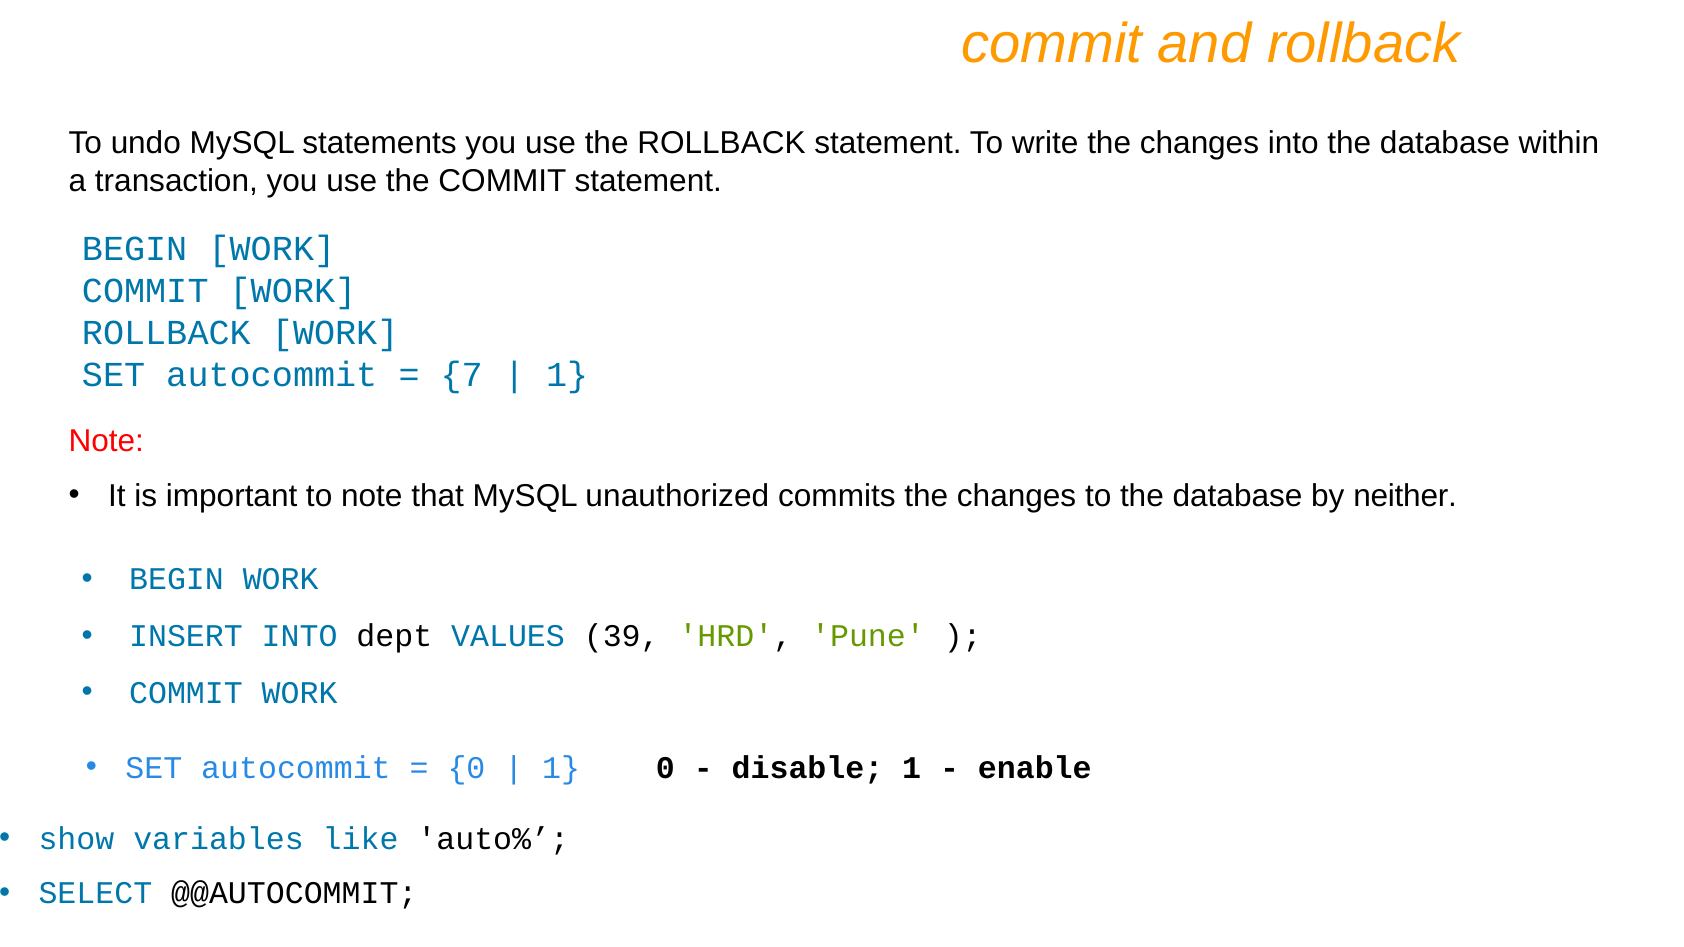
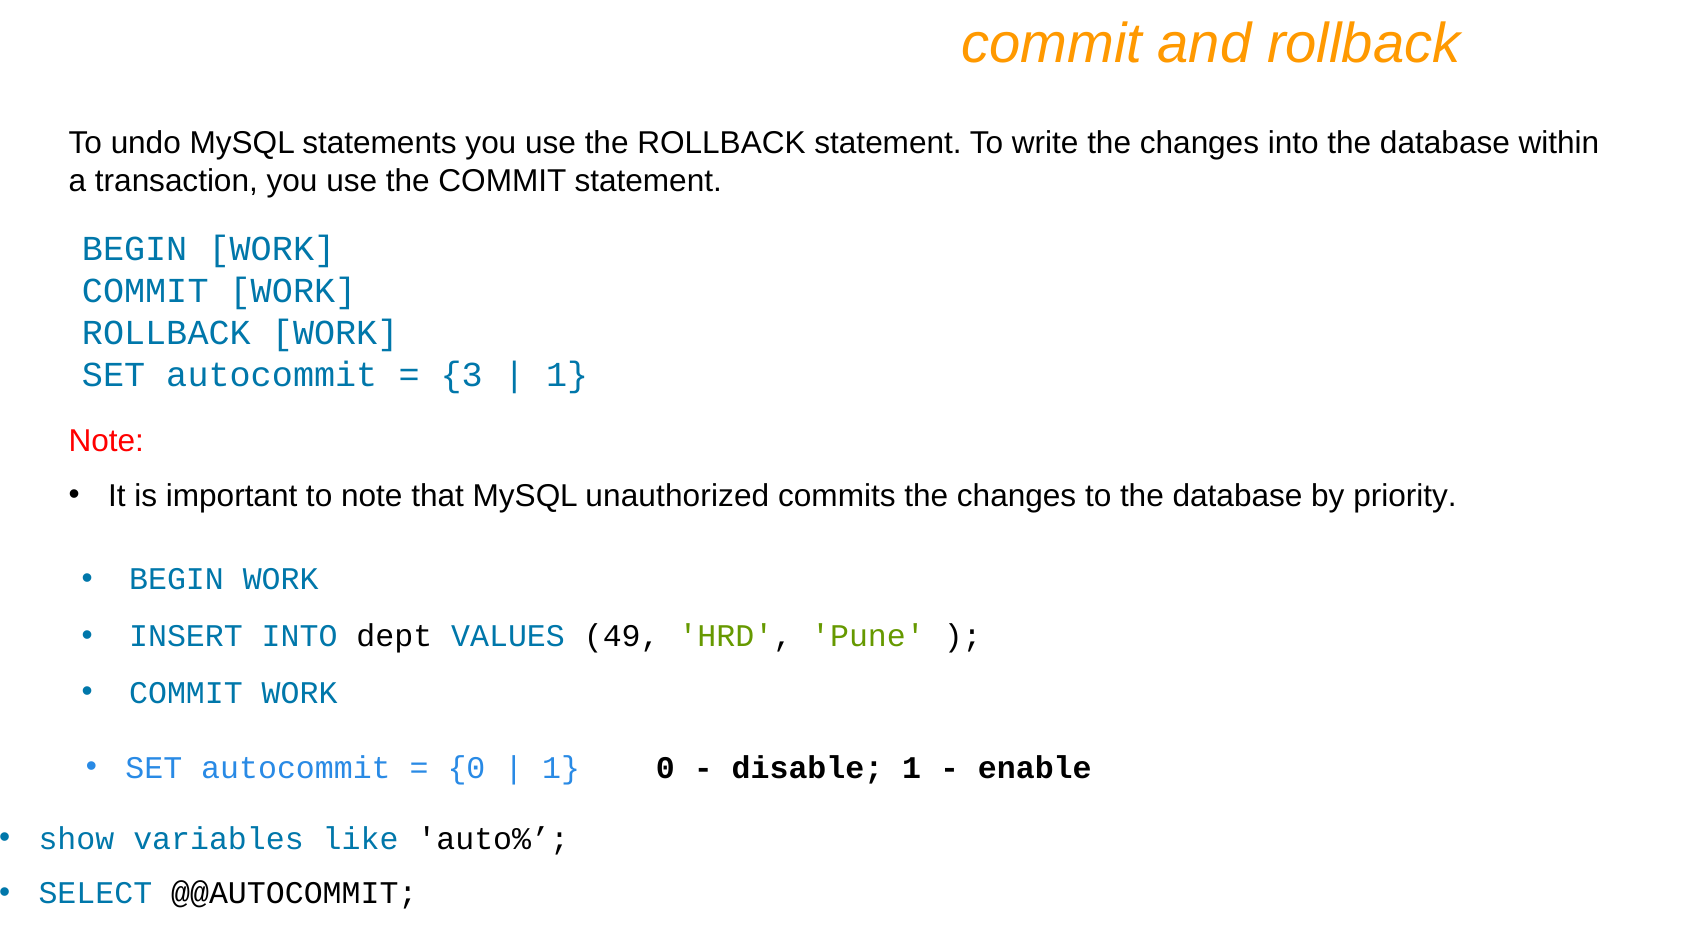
7: 7 -> 3 (462, 375)
neither: neither -> priority (1405, 496)
39: 39 -> 49 (622, 636)
